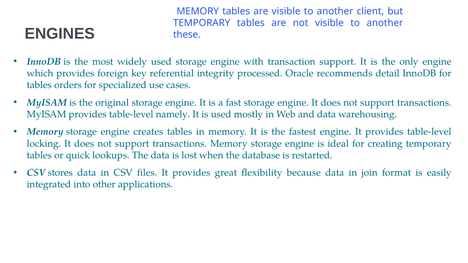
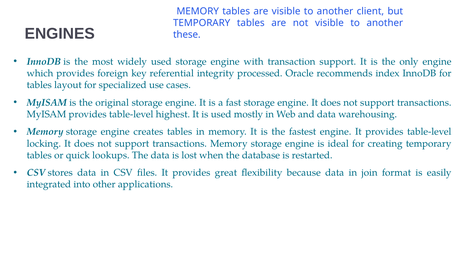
detail: detail -> index (388, 73)
orders: orders -> layout (68, 85)
namely: namely -> highest (173, 114)
